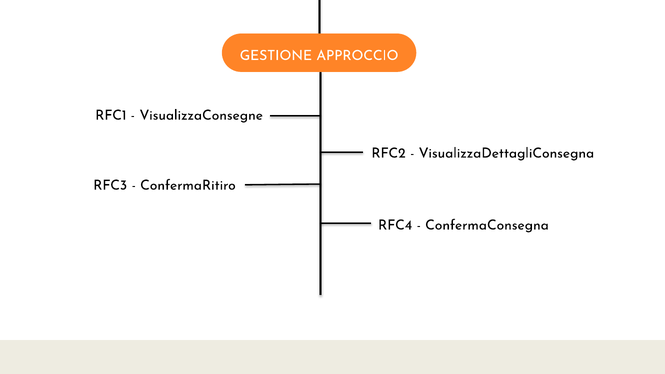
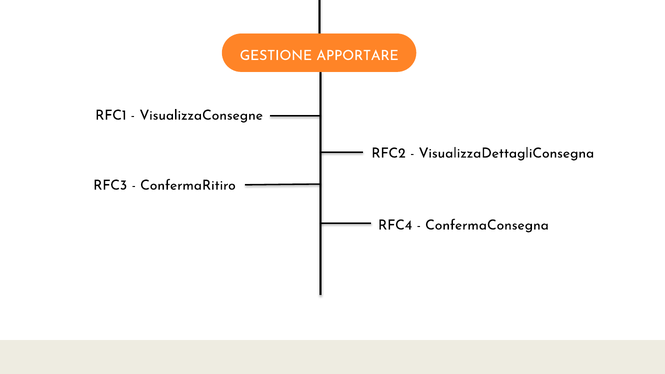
APPROCCIO: APPROCCIO -> APPORTARE (357, 55)
